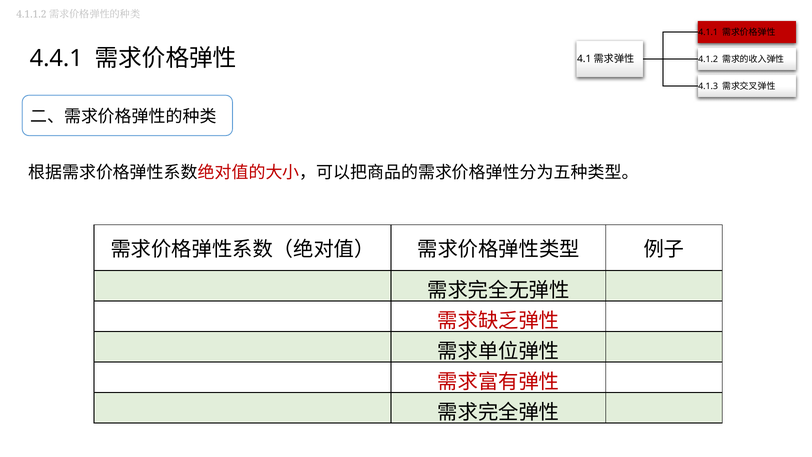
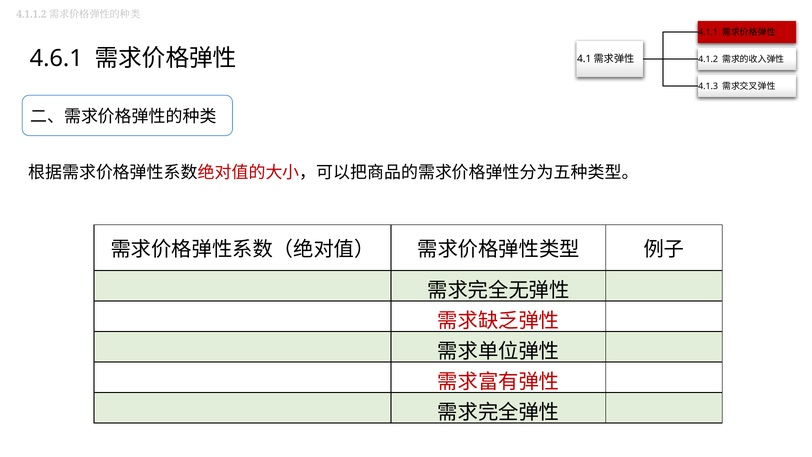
4.4.1: 4.4.1 -> 4.6.1 (56, 58)
